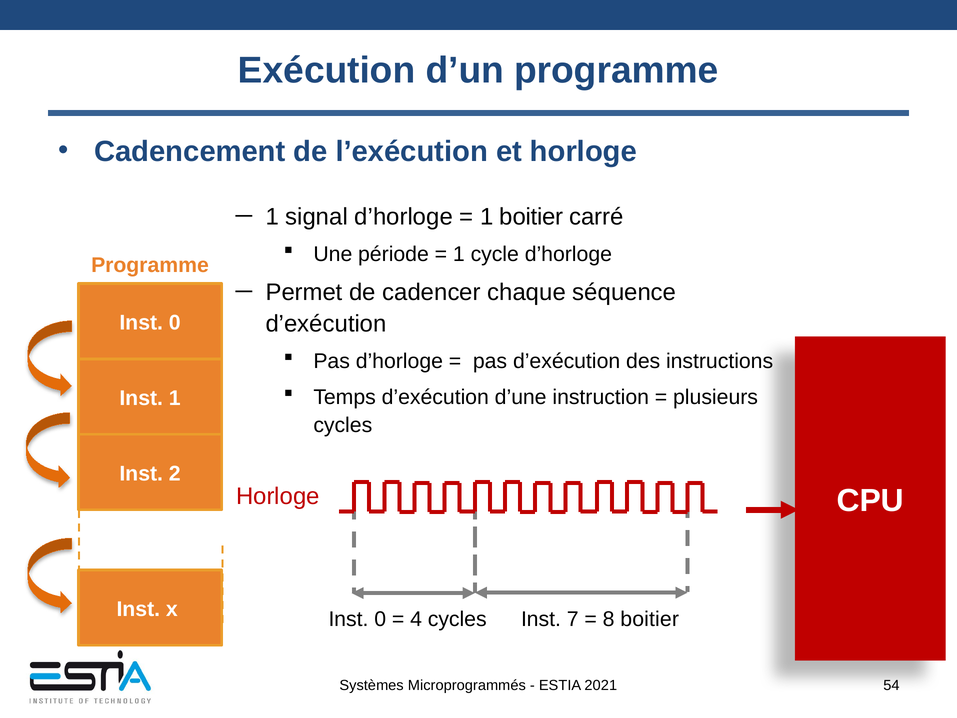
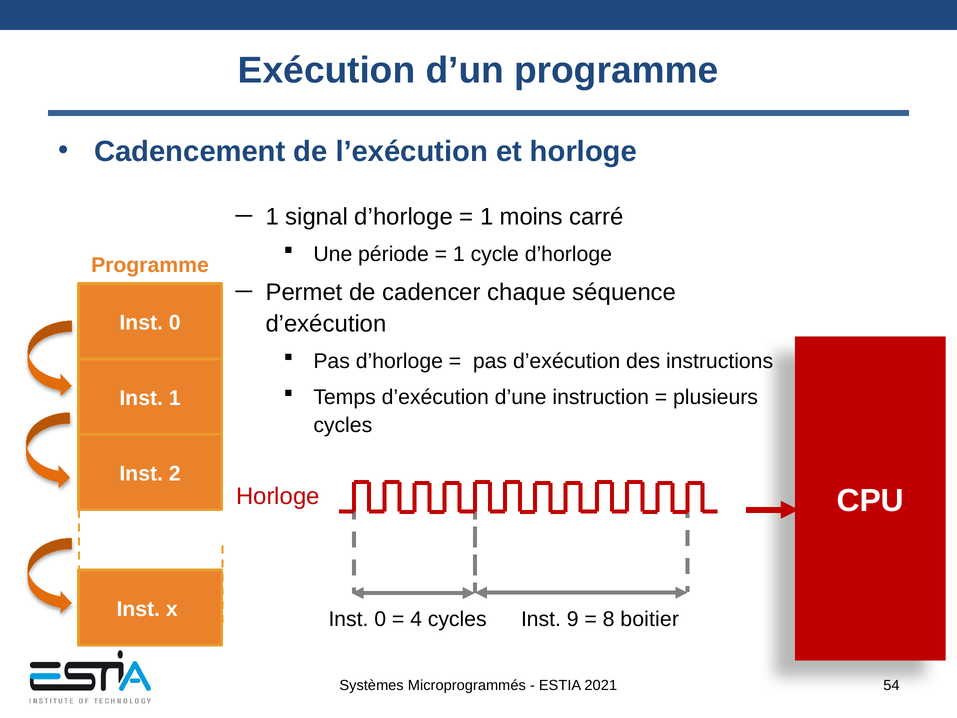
1 boitier: boitier -> moins (531, 217)
7: 7 -> 9 (573, 619)
